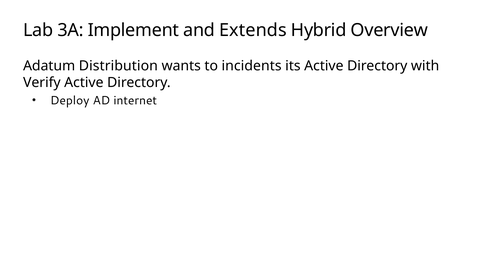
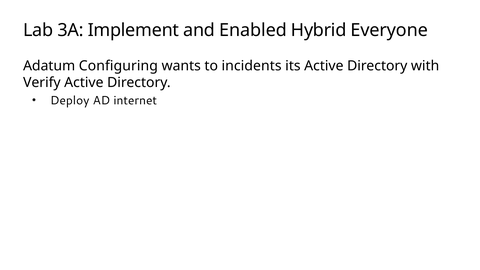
Extends: Extends -> Enabled (253, 30)
Overview: Overview -> Everyone (389, 30)
Distribution: Distribution -> Configuring (118, 66)
